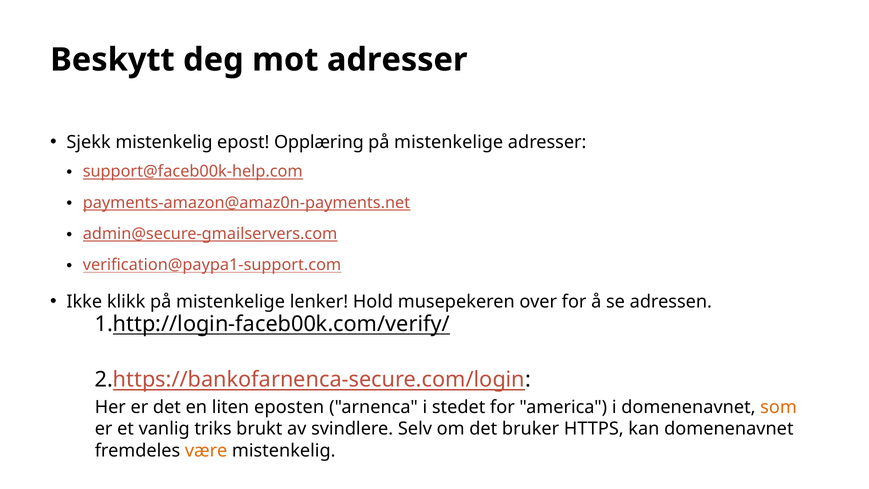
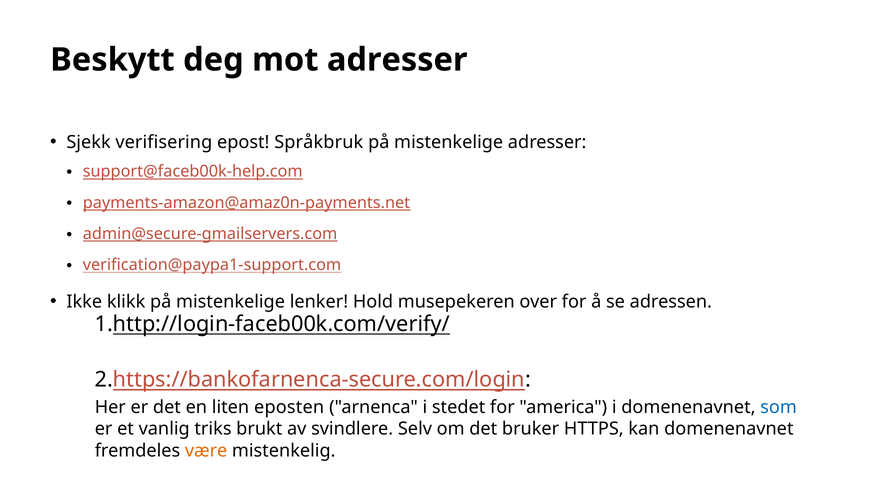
Sjekk mistenkelig: mistenkelig -> verifisering (164, 142)
Opplæring: Opplæring -> Språkbruk (319, 142)
som colour: orange -> blue (779, 407)
